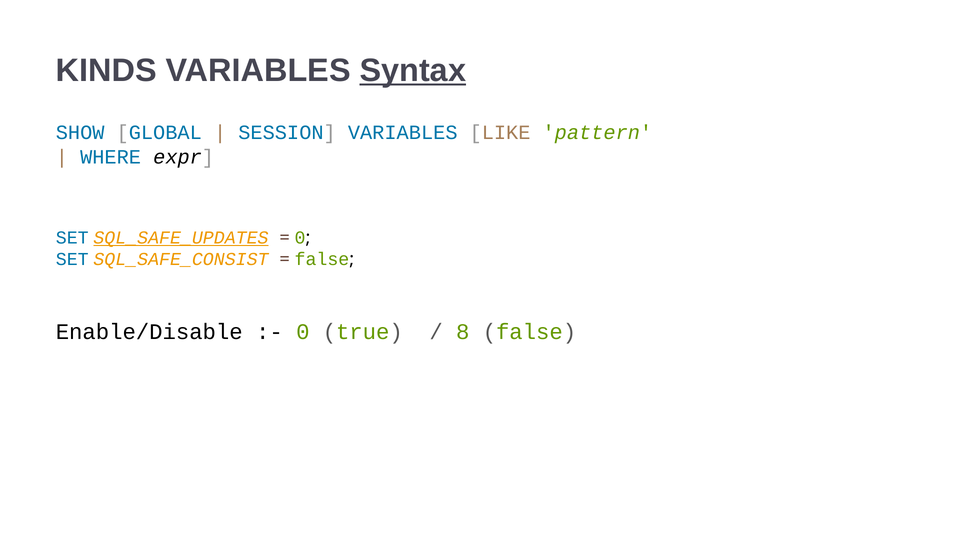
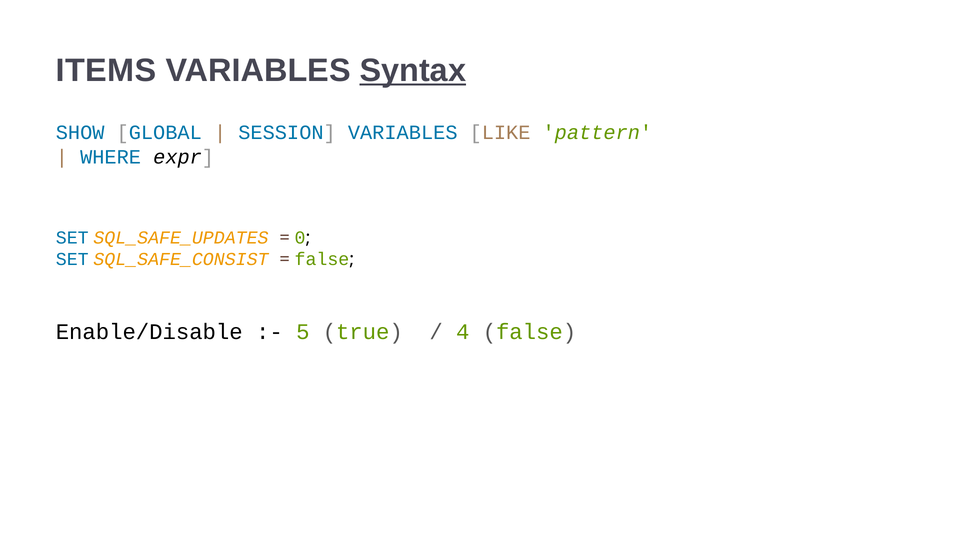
KINDS: KINDS -> ITEMS (106, 70)
SQL_SAFE_UPDATES underline: present -> none (181, 238)
0: 0 -> 5 (303, 332)
8: 8 -> 4 (463, 332)
